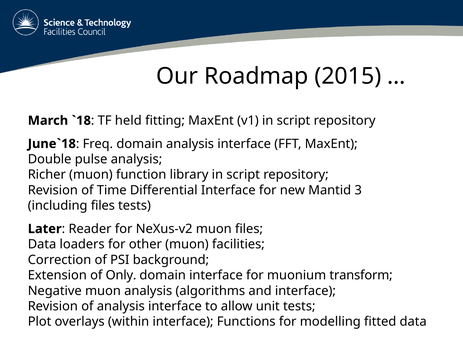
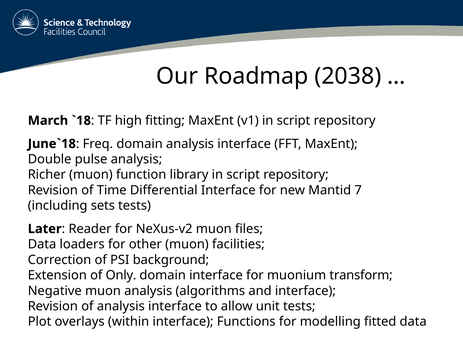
2015: 2015 -> 2038 (348, 76)
held: held -> high (128, 120)
3: 3 -> 7 (358, 190)
including files: files -> sets (103, 205)
